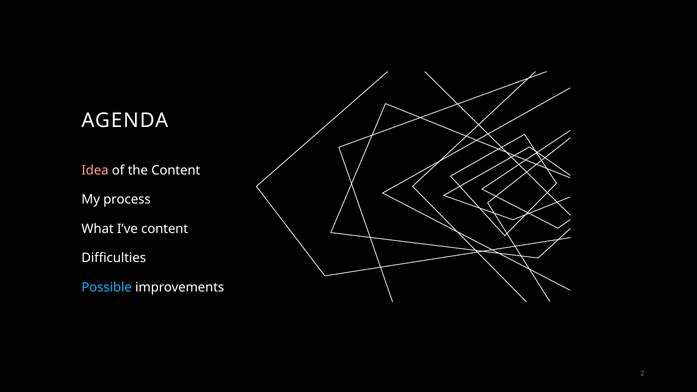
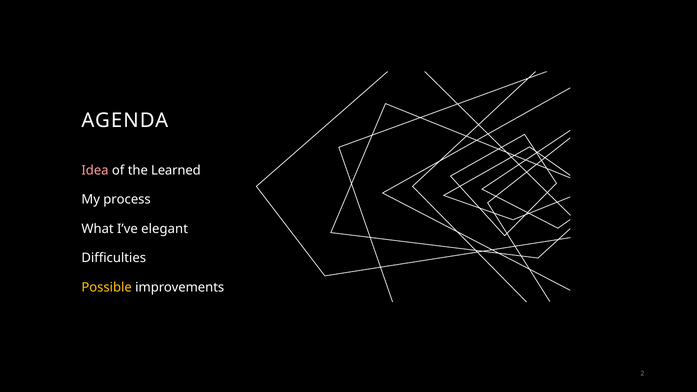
the Content: Content -> Learned (176, 170)
I’ve content: content -> elegant (165, 229)
Possible colour: light blue -> yellow (107, 287)
